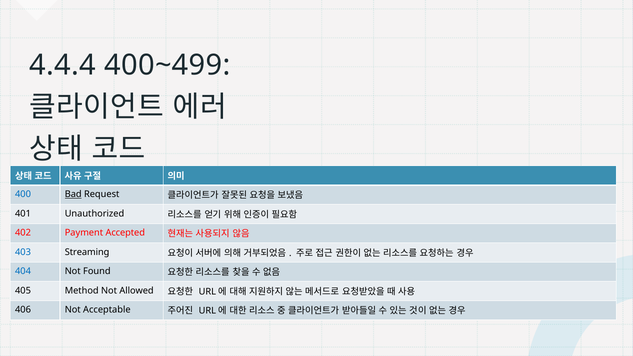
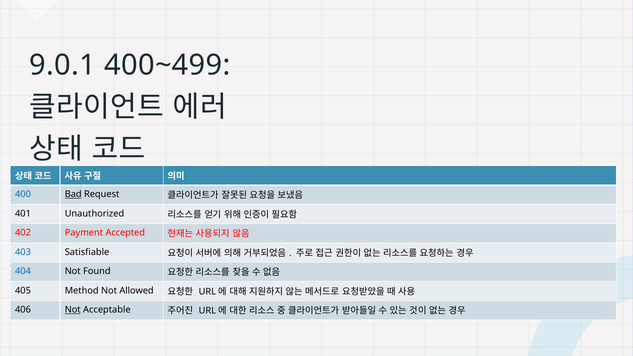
4.4.4: 4.4.4 -> 9.0.1 (63, 65)
Streaming: Streaming -> Satisfiable (87, 252)
Not underline: none -> present (73, 310)
